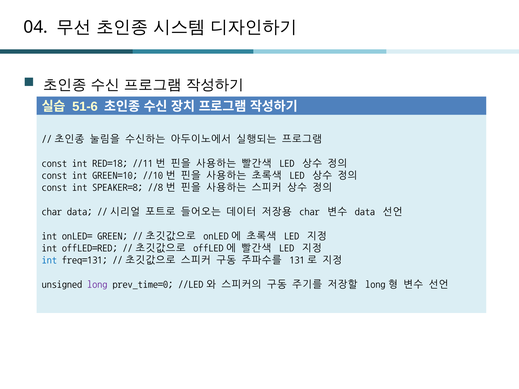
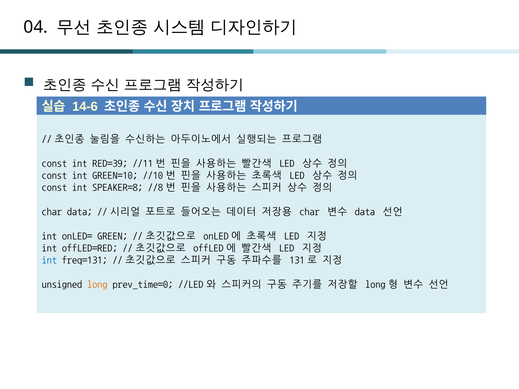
51-6: 51-6 -> 14-6 (85, 107)
RED=18: RED=18 -> RED=39 (110, 163)
long colour: purple -> orange (97, 284)
